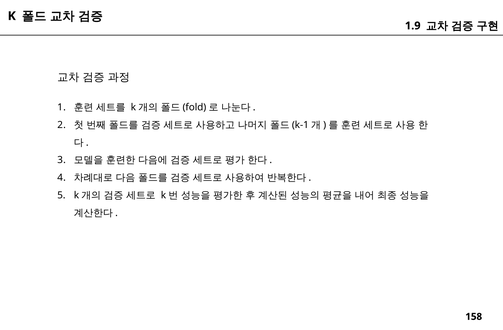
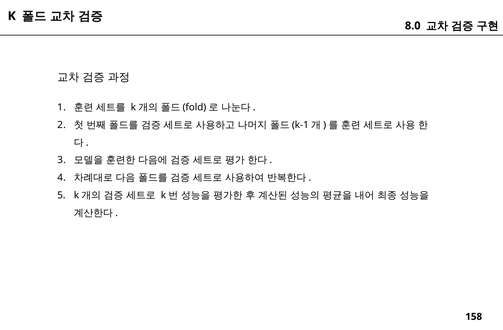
1.9: 1.9 -> 8.0 (413, 26)
